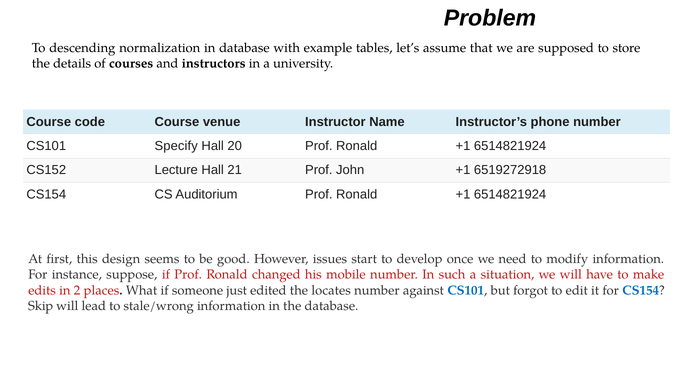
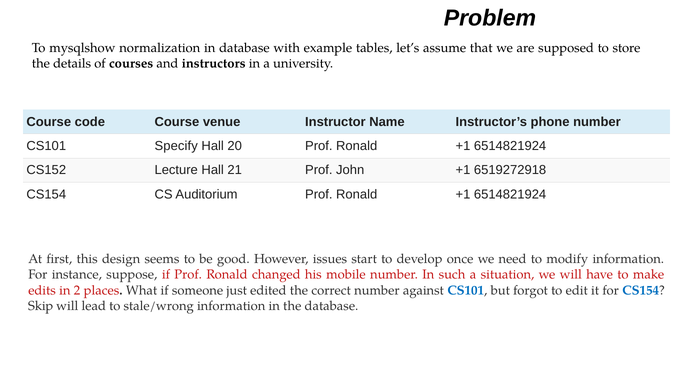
descending: descending -> mysqlshow (82, 48)
locates: locates -> correct (331, 290)
